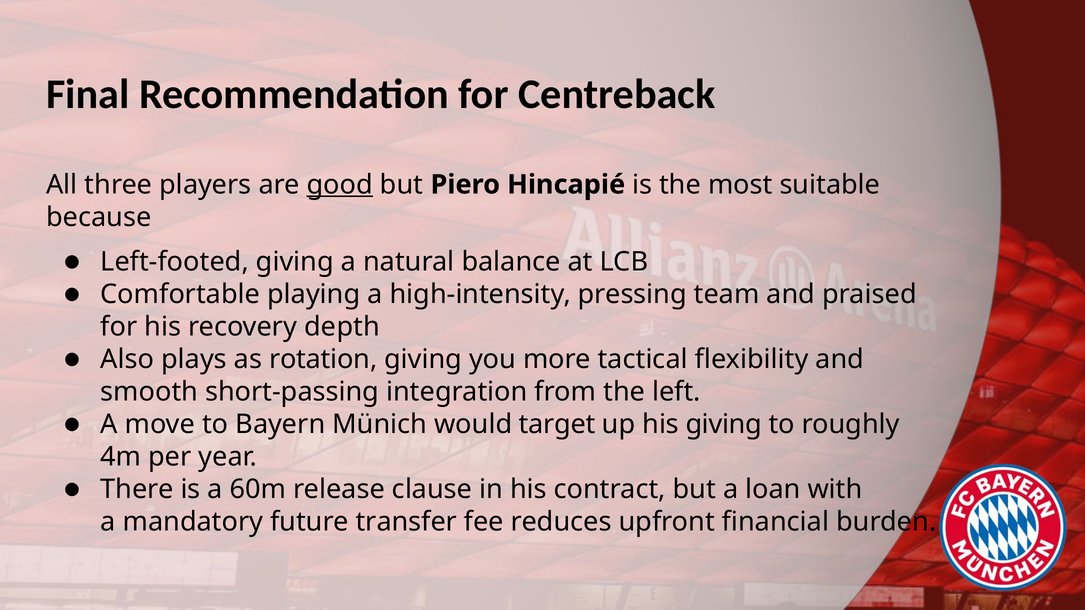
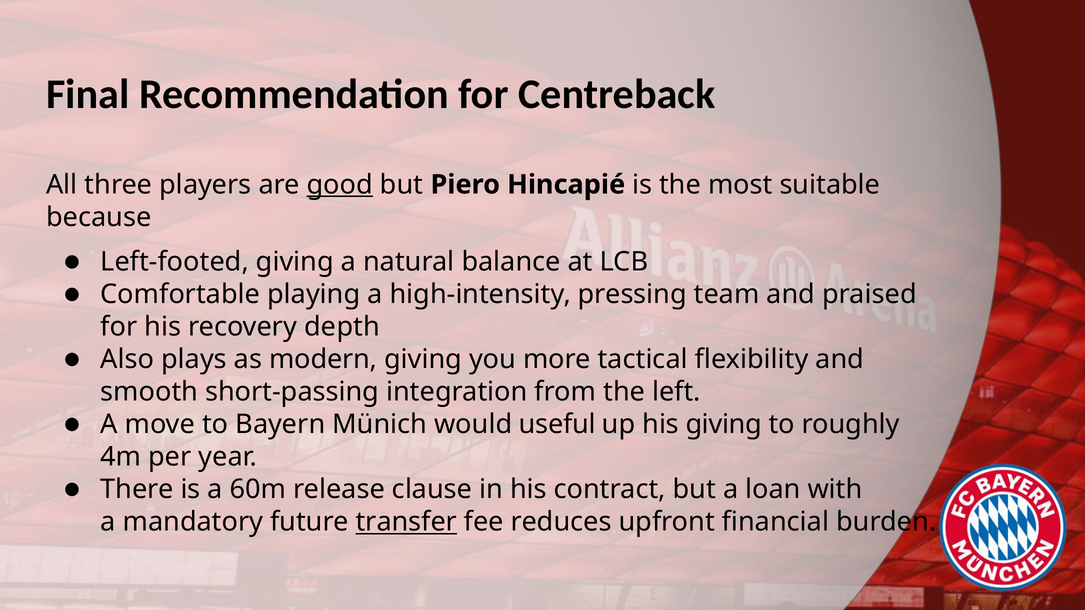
rotation: rotation -> modern (323, 359)
target: target -> useful (557, 425)
transfer underline: none -> present (406, 522)
